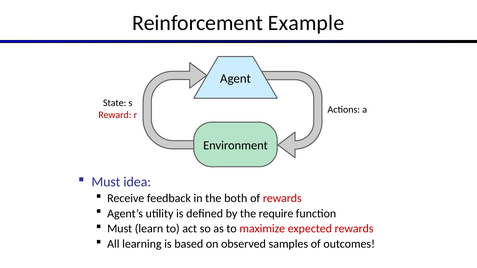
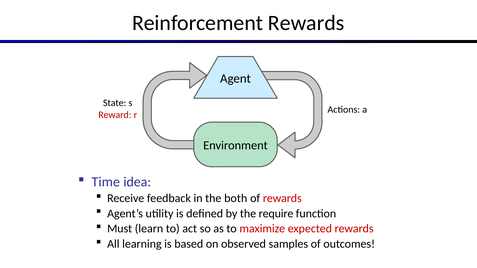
Reinforcement Example: Example -> Rewards (306, 23)
Must: Must -> Time (106, 182)
